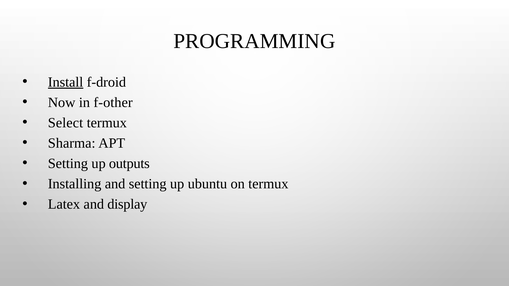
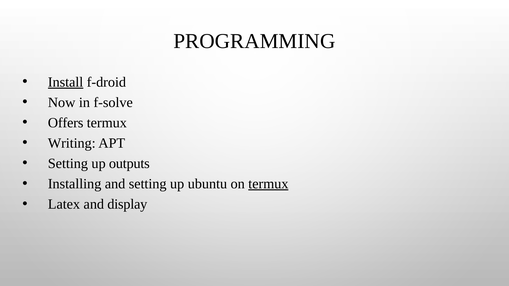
f-other: f-other -> f-solve (113, 103)
Select: Select -> Offers (66, 123)
Sharma: Sharma -> Writing (72, 143)
termux underline: none -> present (268, 184)
